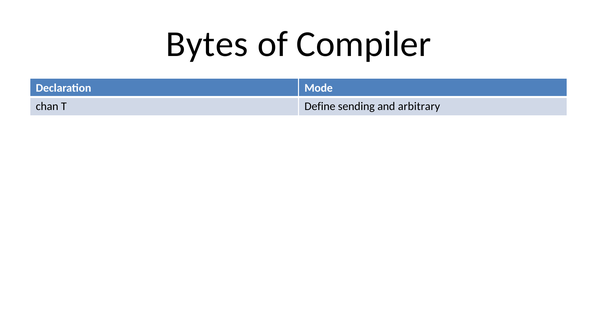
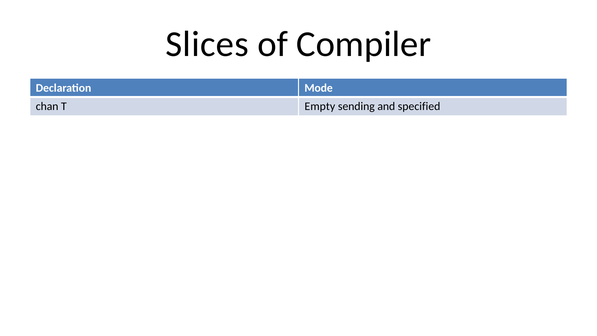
Bytes: Bytes -> Slices (207, 44)
Define: Define -> Empty (320, 106)
arbitrary: arbitrary -> specified (419, 106)
